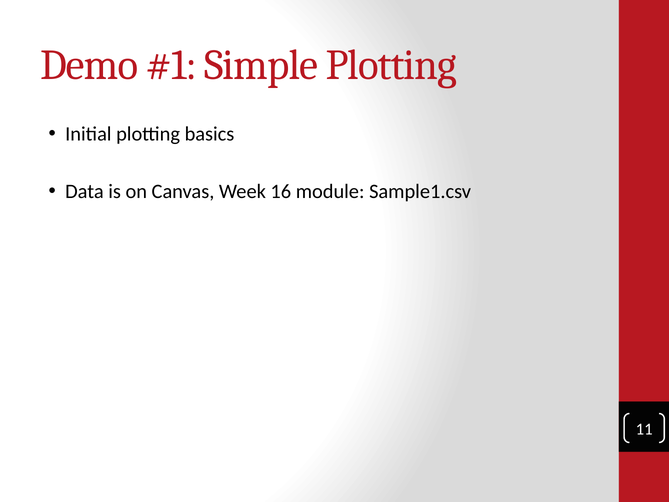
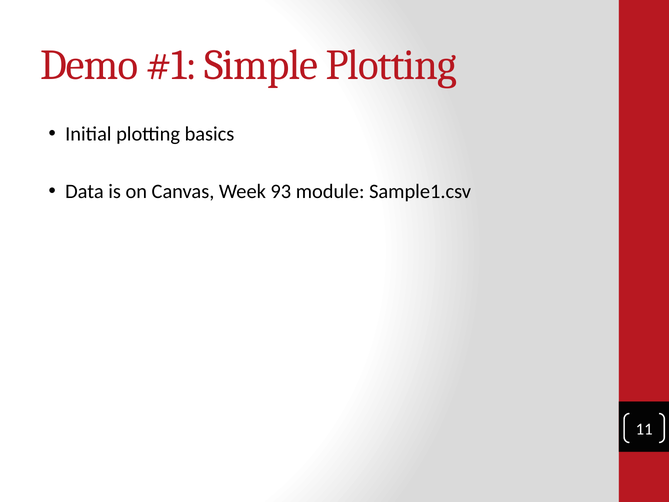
16: 16 -> 93 (281, 191)
